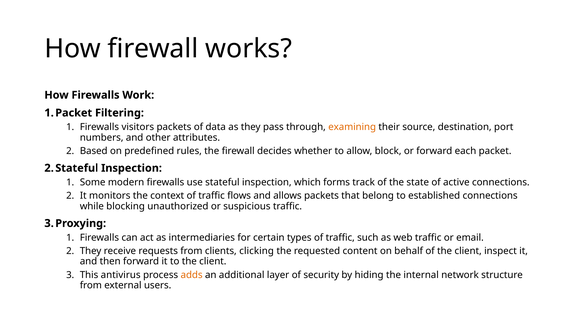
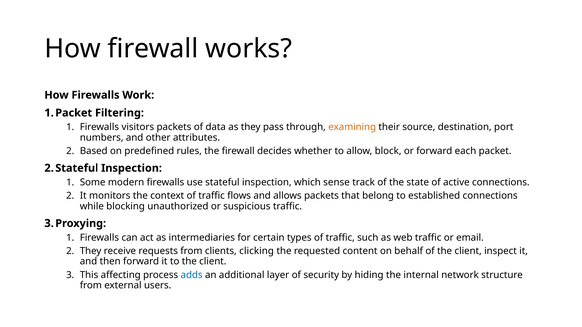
forms: forms -> sense (336, 182)
antivirus: antivirus -> affecting (121, 275)
adds colour: orange -> blue (192, 275)
